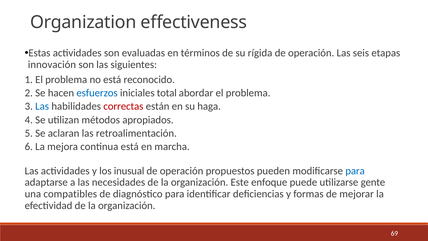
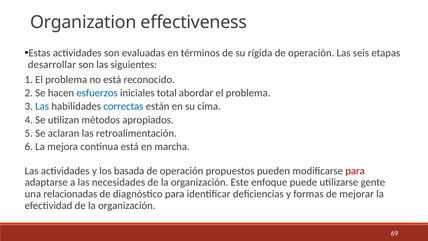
innovación: innovación -> desarrollar (52, 65)
correctas colour: red -> blue (123, 106)
haga: haga -> cima (209, 106)
inusual: inusual -> basada (129, 171)
para colour: blue -> red (355, 171)
compatibles: compatibles -> relacionadas (70, 194)
